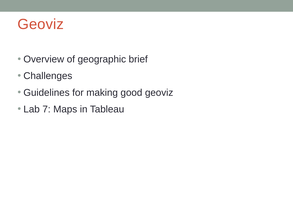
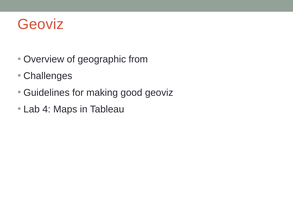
brief: brief -> from (138, 59)
7: 7 -> 4 (47, 109)
